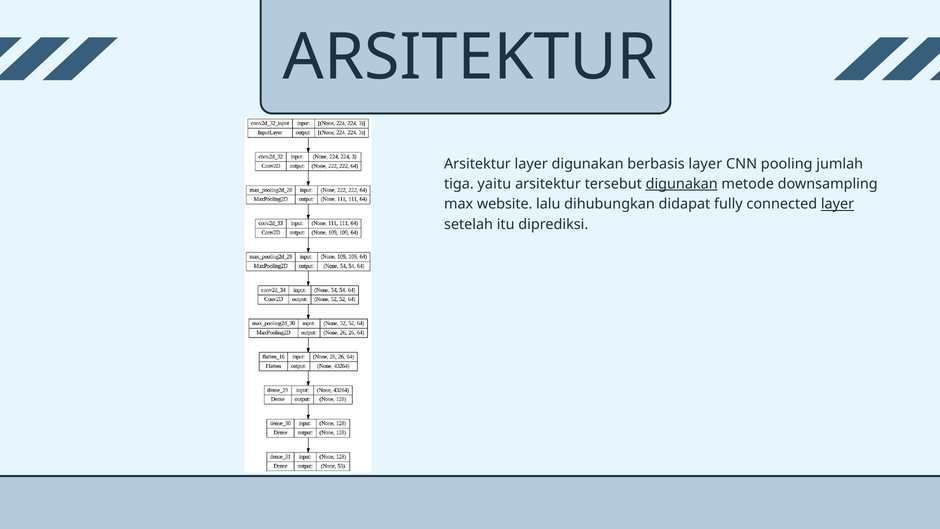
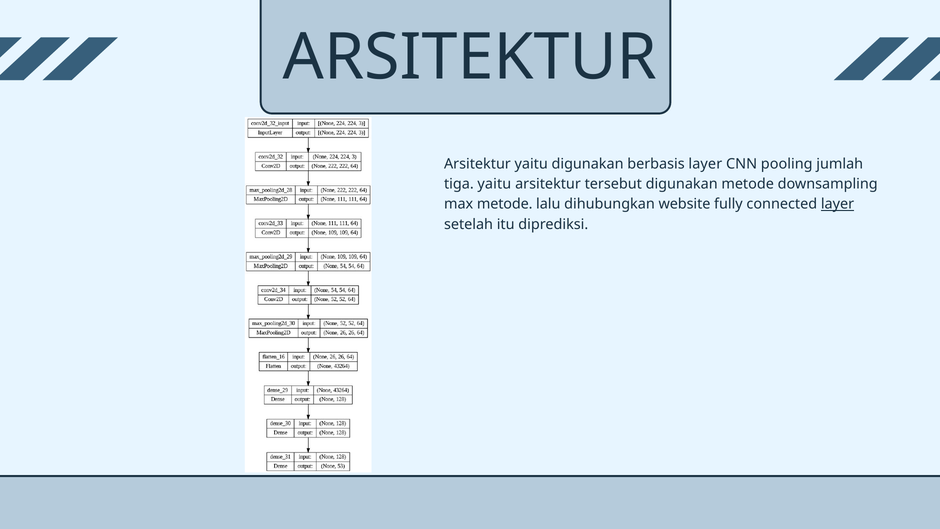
Arsitektur layer: layer -> yaitu (531, 164)
digunakan underline: present -> none (682, 184)
max website: website -> metode (505, 204)
didapat: didapat -> website (684, 204)
